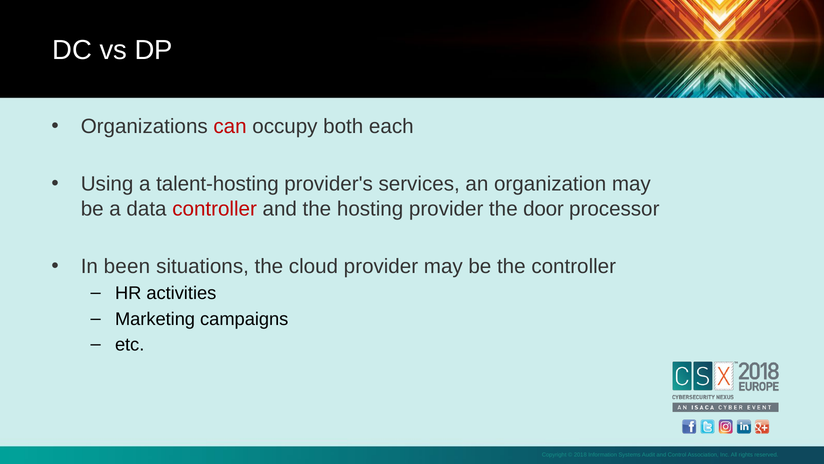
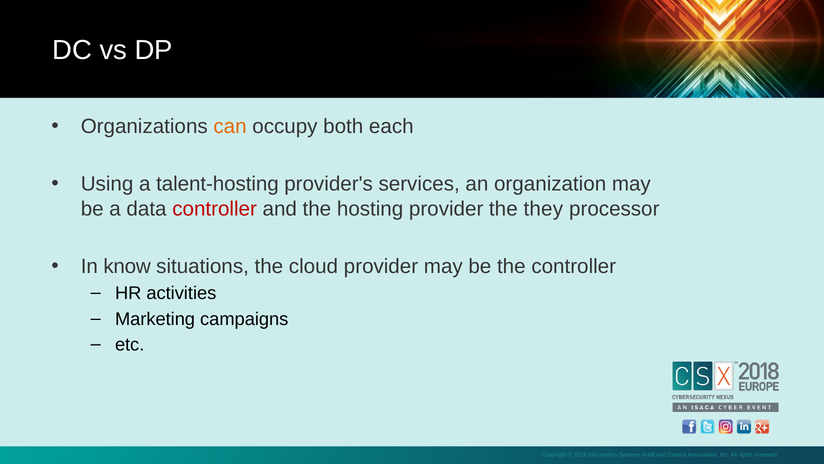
can colour: red -> orange (230, 126)
door: door -> they (543, 209)
been: been -> know (127, 266)
